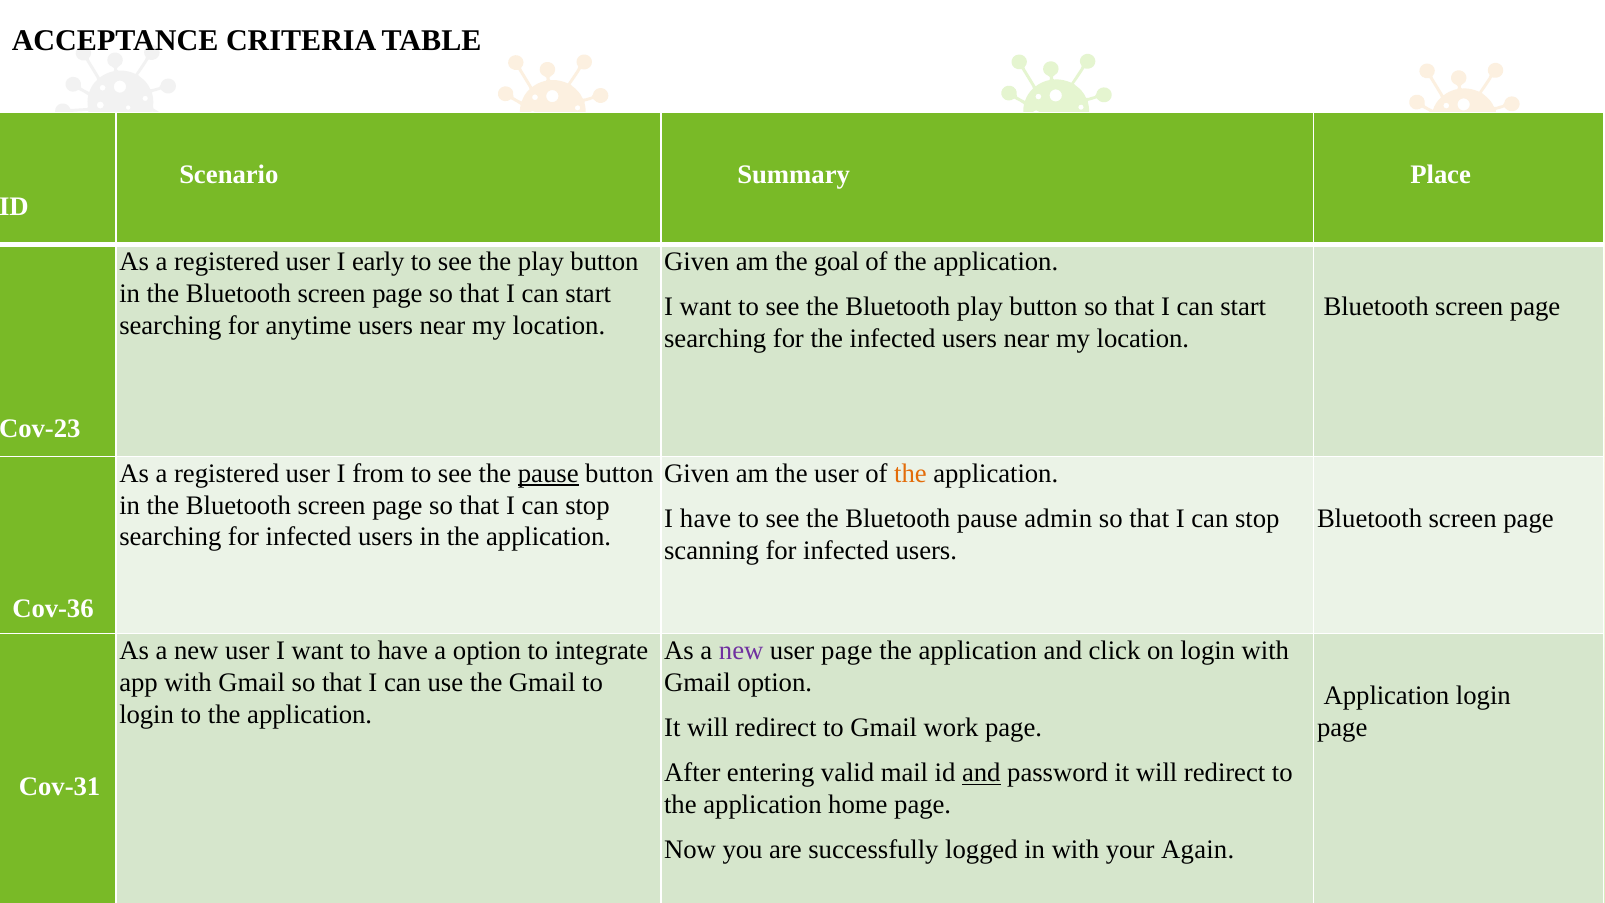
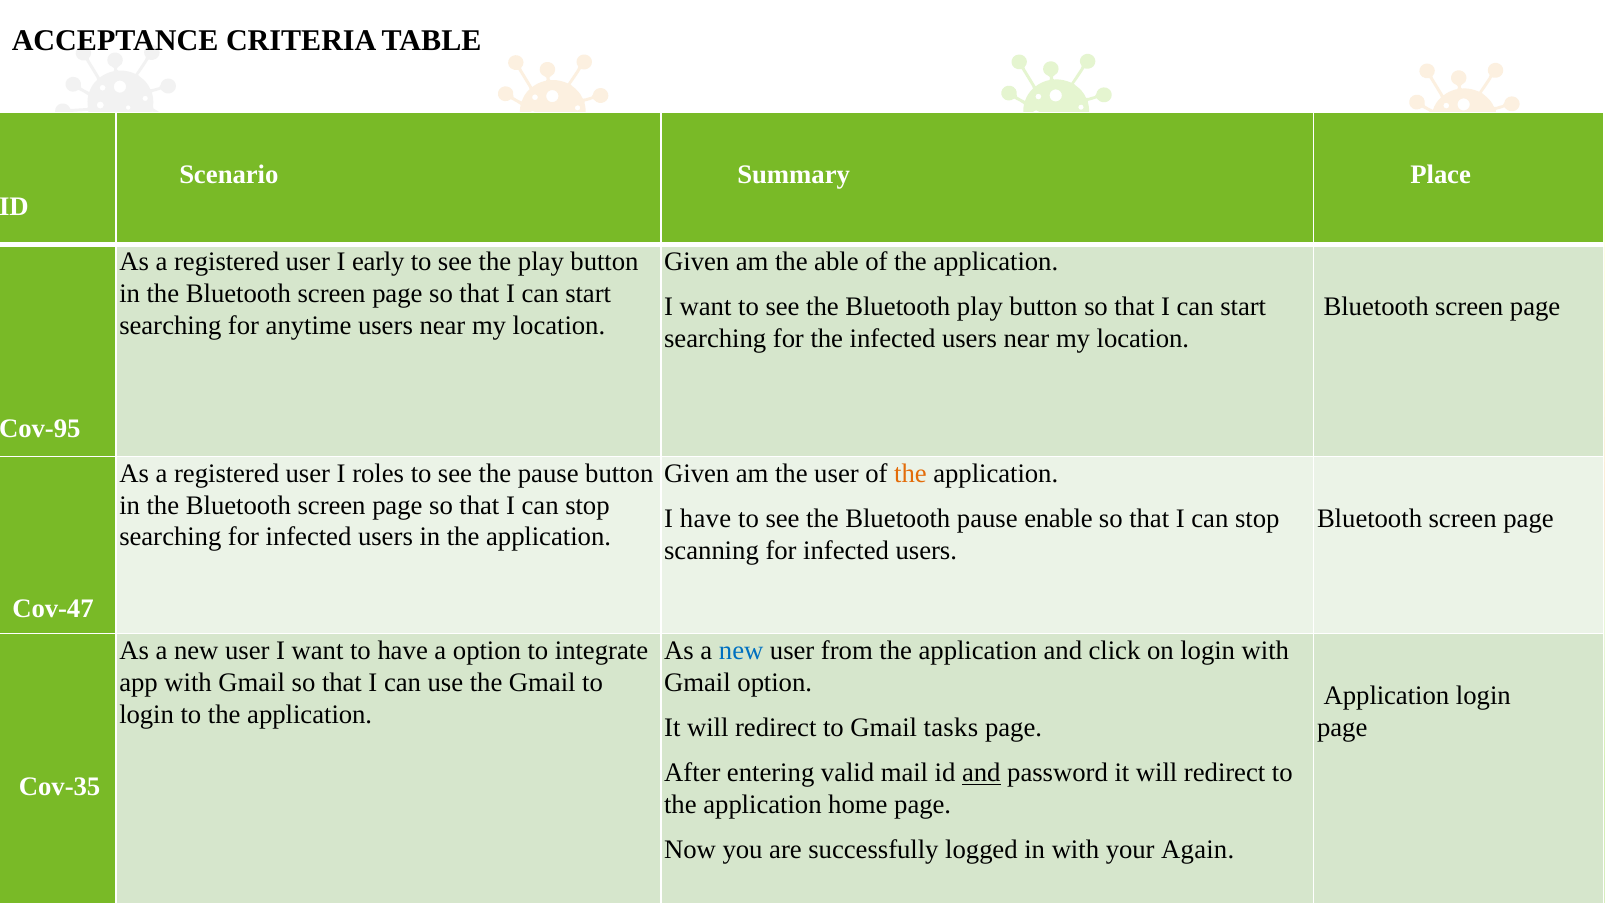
goal: goal -> able (836, 262)
Cov-23: Cov-23 -> Cov-95 (40, 429)
from: from -> roles (378, 473)
pause underline: present -> none (548, 473)
admin: admin -> enable (1058, 518)
Cov-36: Cov-36 -> Cov-47 (53, 609)
new colour: purple -> blue (741, 651)
user page: page -> from (847, 651)
work: work -> tasks (951, 728)
Cov-31: Cov-31 -> Cov-35 (60, 786)
